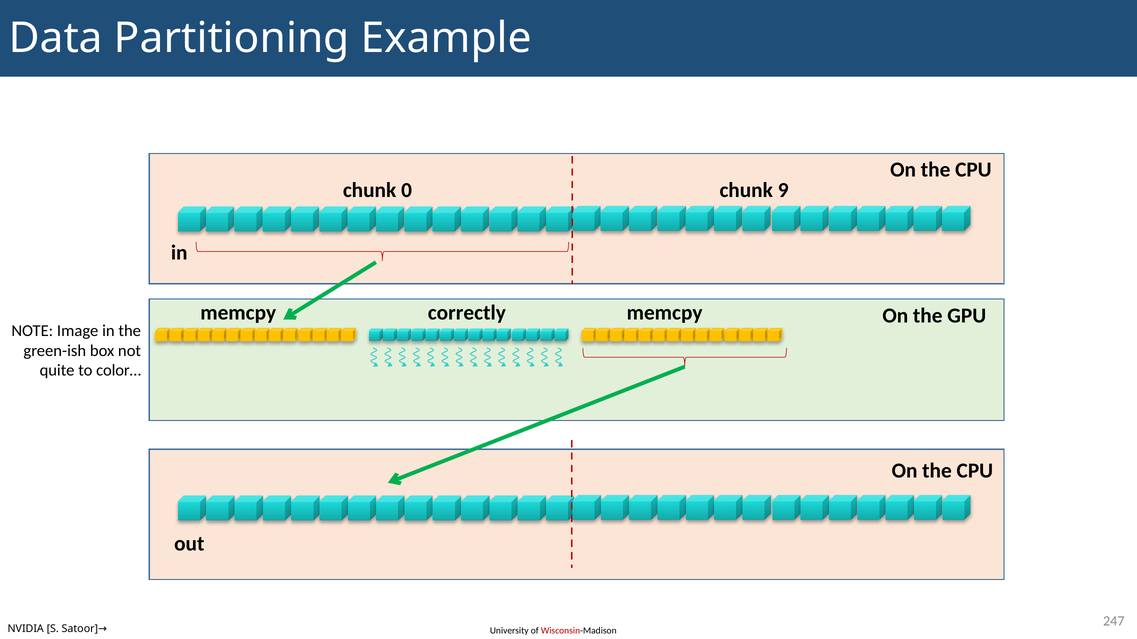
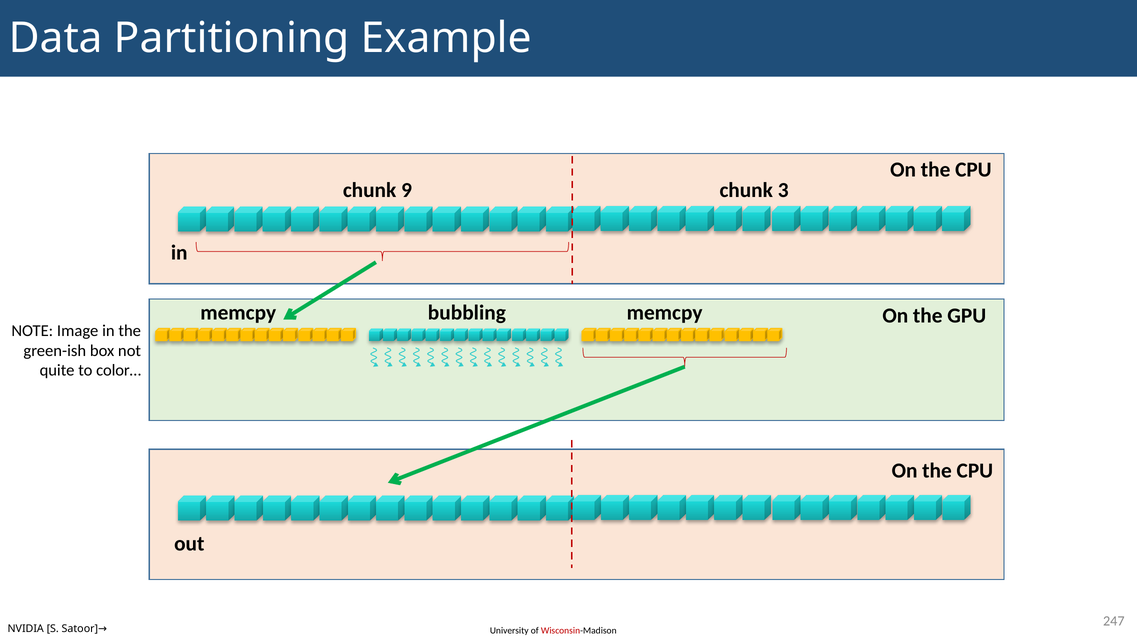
0: 0 -> 9 (407, 190)
9: 9 -> 3 (783, 190)
correctly: correctly -> bubbling (467, 313)
